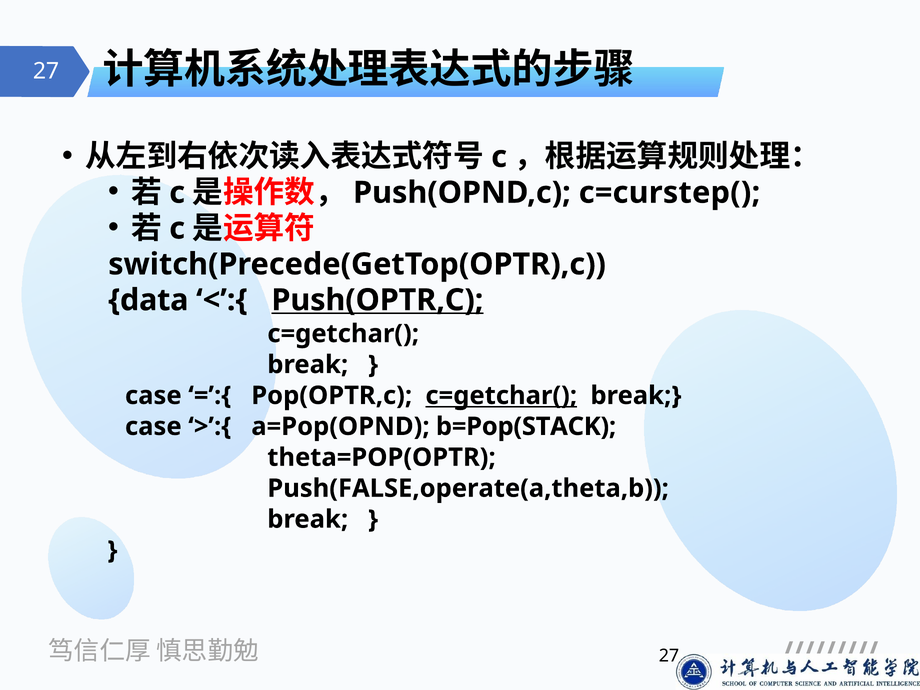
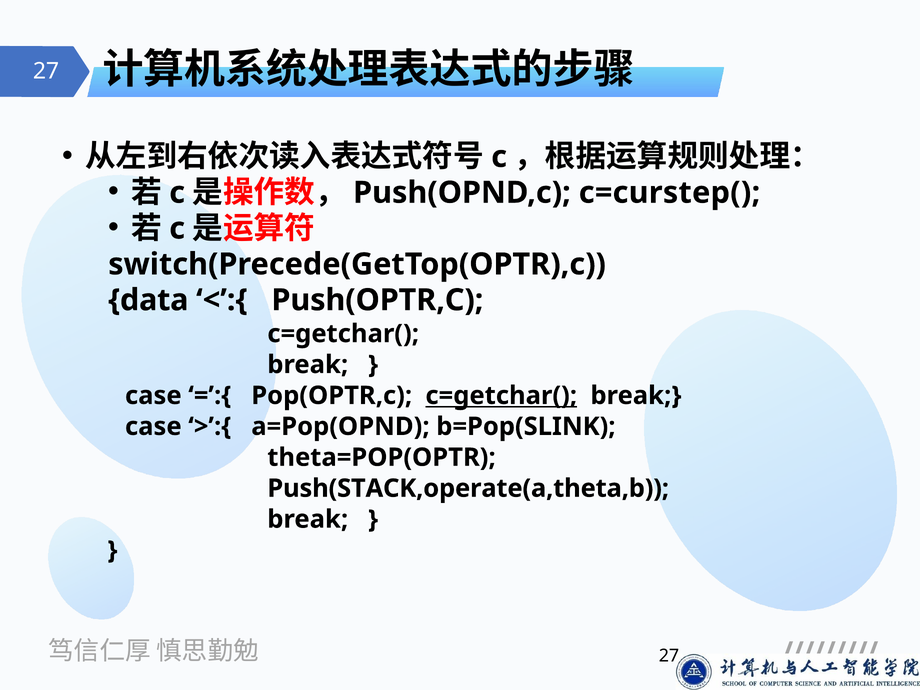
Push(OPTR,C underline: present -> none (377, 300)
b=Pop(STACK: b=Pop(STACK -> b=Pop(SLINK (526, 426)
Push(FALSE,operate(a,theta,b: Push(FALSE,operate(a,theta,b -> Push(STACK,operate(a,theta,b (468, 488)
